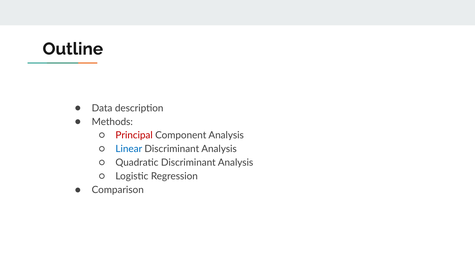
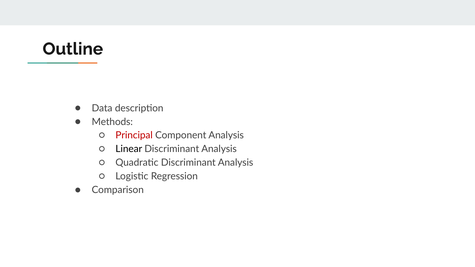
Linear colour: blue -> black (129, 149)
